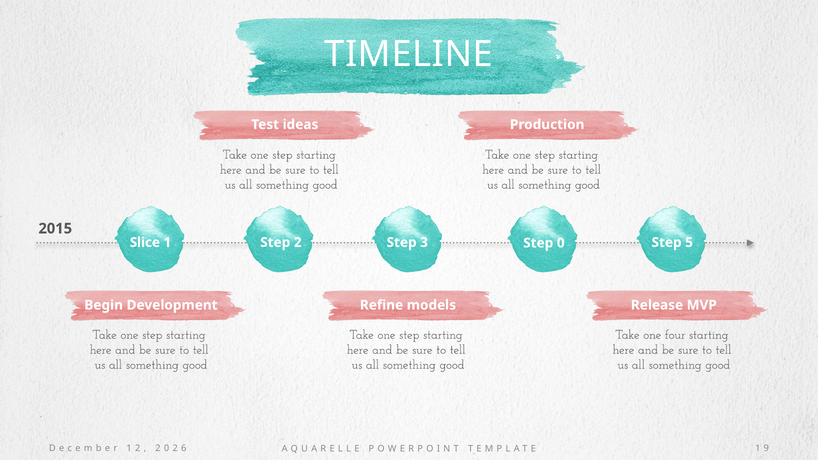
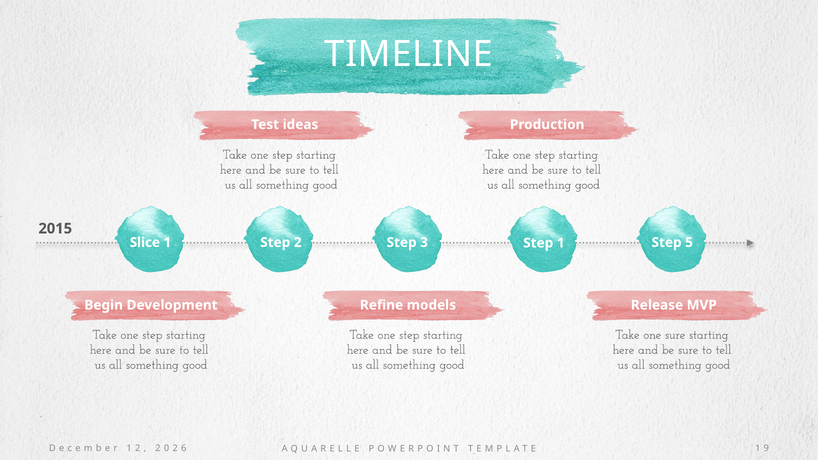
Step 0: 0 -> 1 (561, 243)
one four: four -> sure (675, 335)
